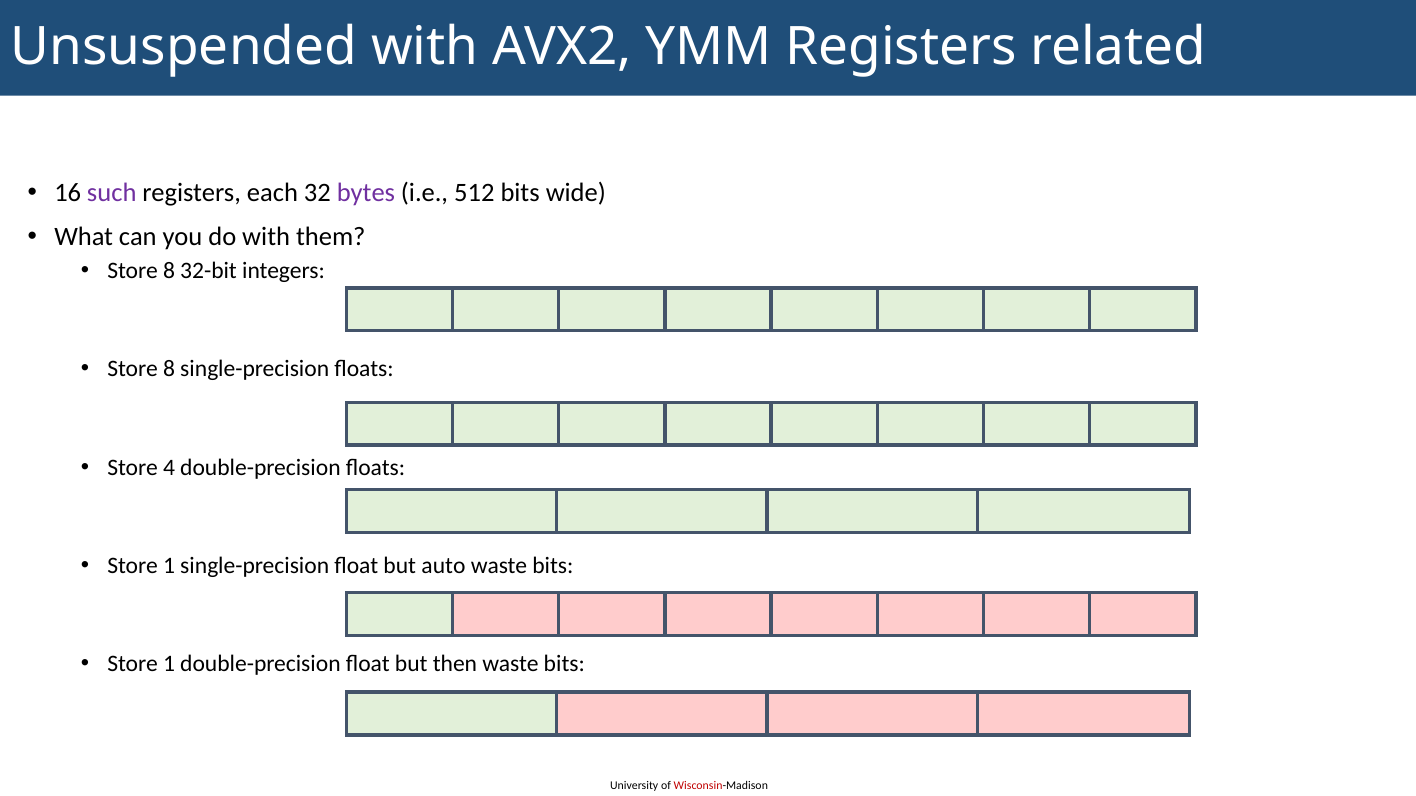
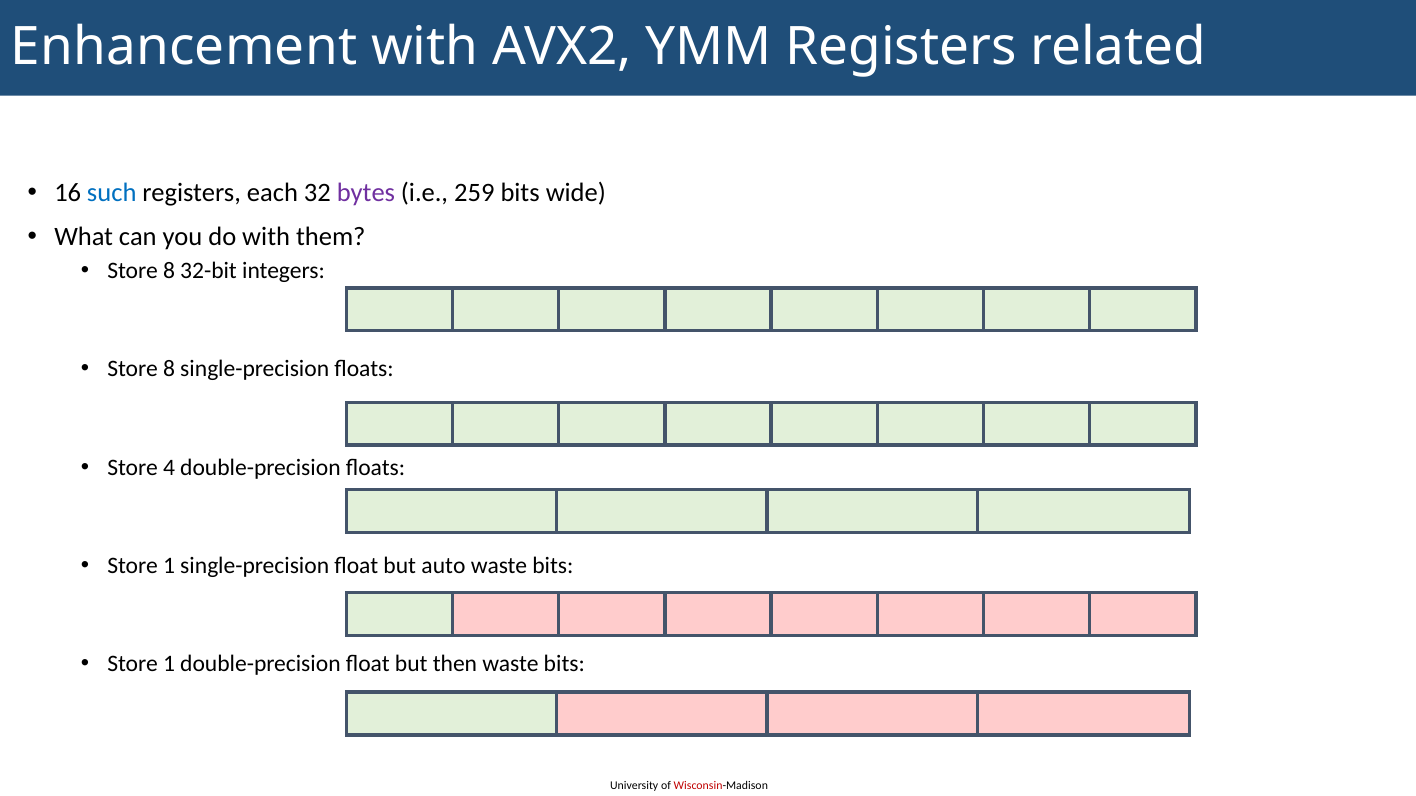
Unsuspended: Unsuspended -> Enhancement (184, 47)
such colour: purple -> blue (112, 193)
512: 512 -> 259 (474, 193)
